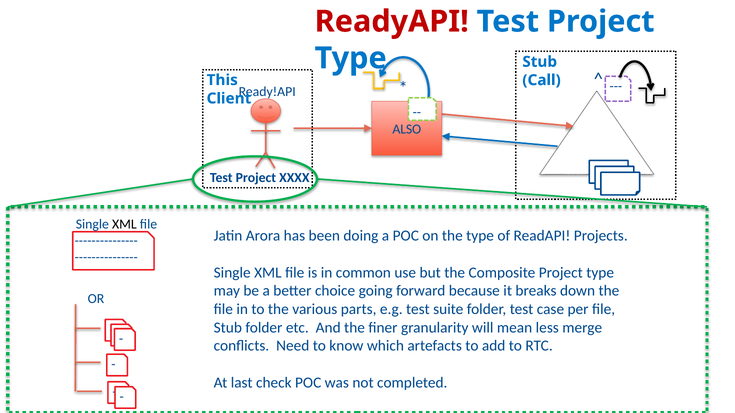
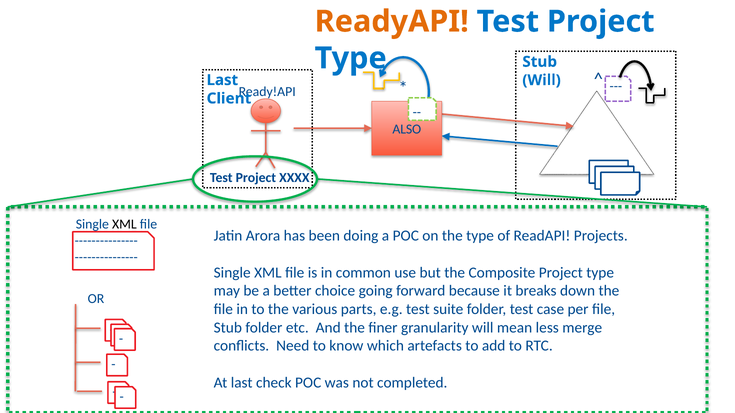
ReadyAPI colour: red -> orange (392, 22)
This: This -> Last (222, 80)
Call: Call -> Will (542, 80)
